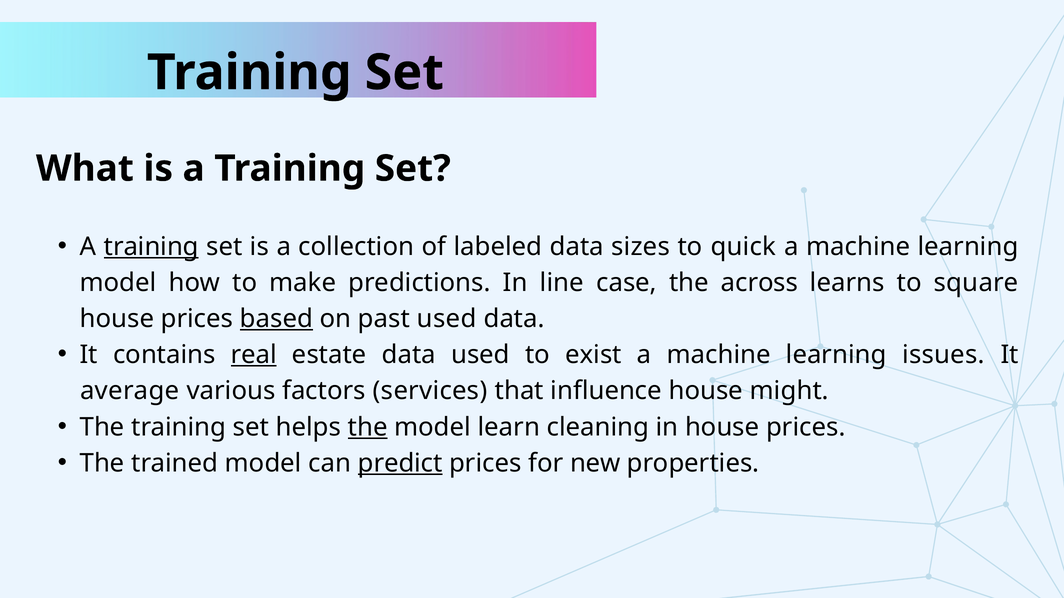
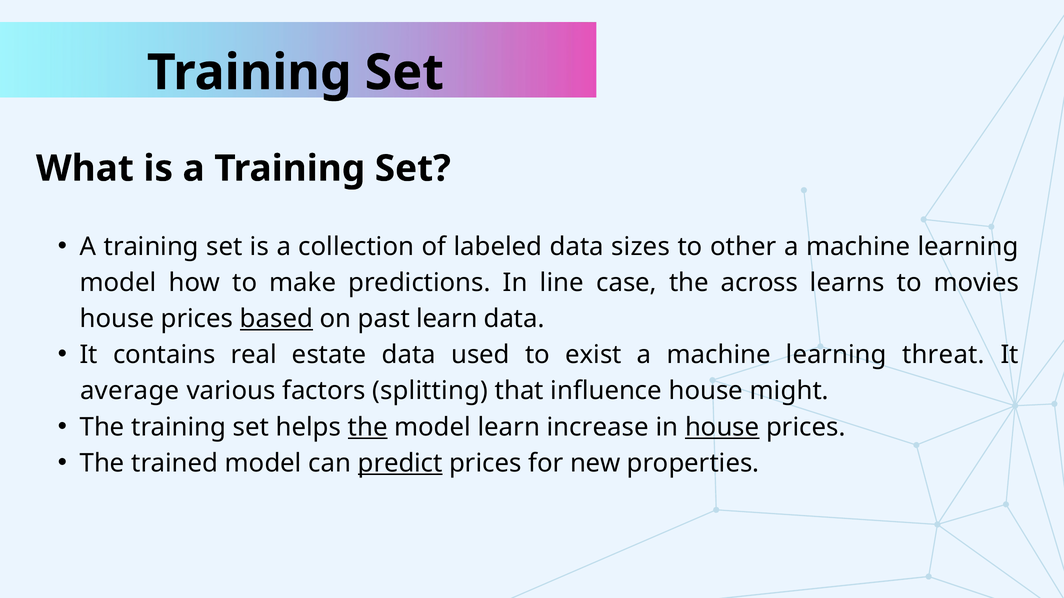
training underline: present -> none (151, 247)
quick: quick -> other (743, 247)
square: square -> movies (976, 283)
past used: used -> learn (447, 319)
real underline: present -> none (254, 355)
issues: issues -> threat (943, 355)
services: services -> splitting (430, 391)
cleaning: cleaning -> increase (598, 427)
house underline: none -> present (722, 427)
